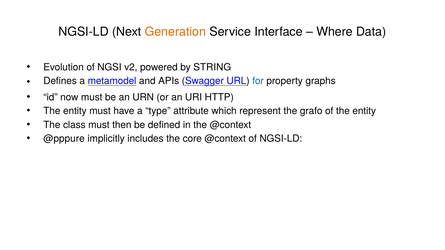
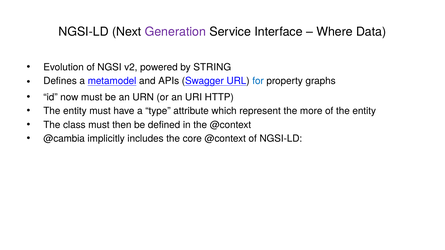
Generation colour: orange -> purple (175, 32)
grafo: grafo -> more (311, 111)
@pppure: @pppure -> @cambia (64, 139)
